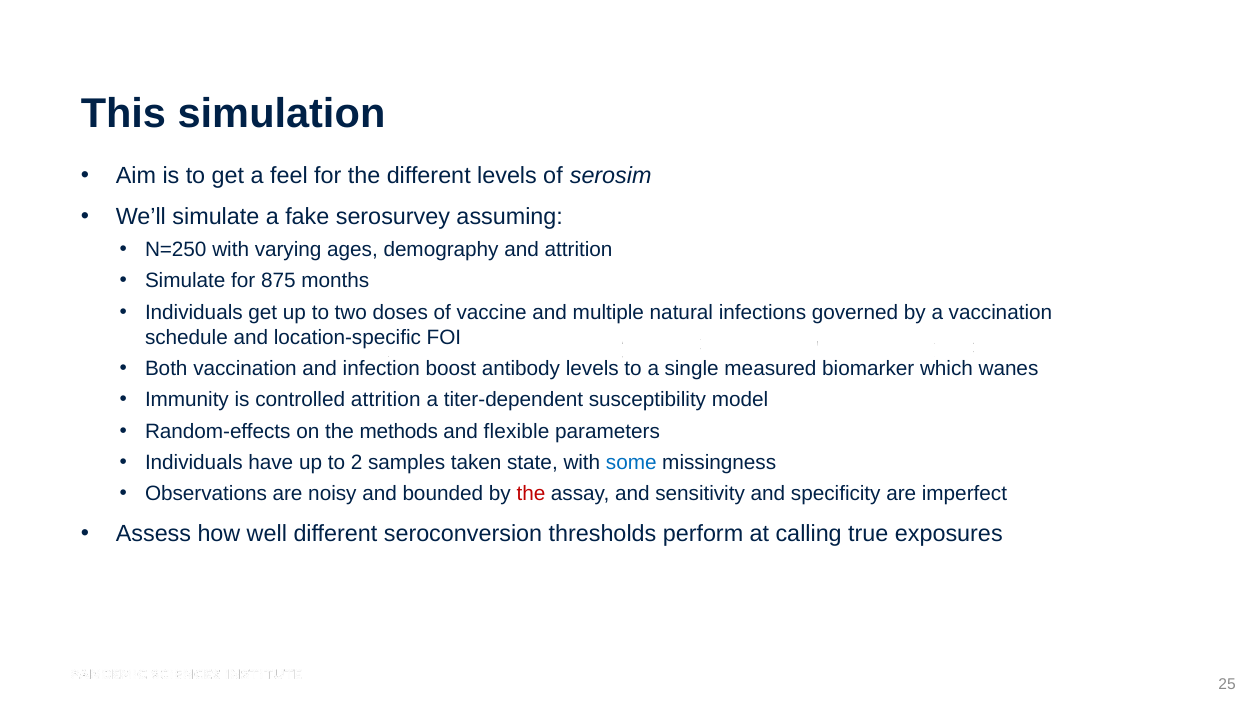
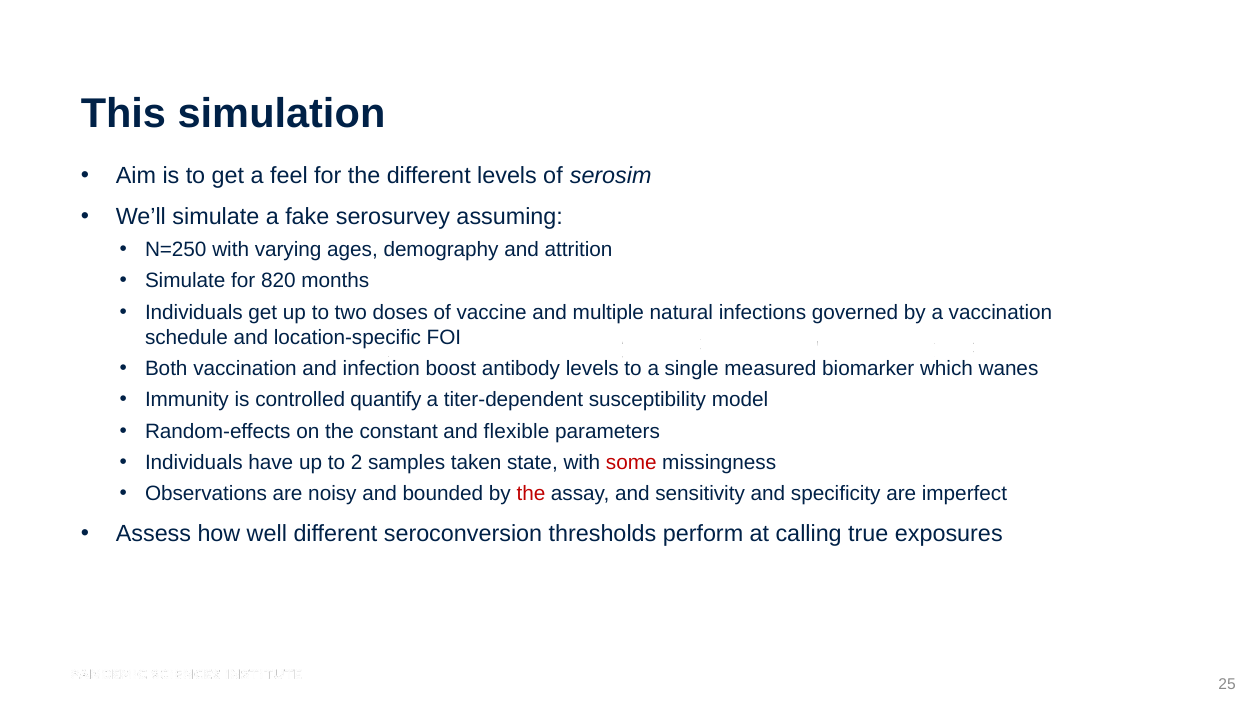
875: 875 -> 820 (278, 281)
controlled attrition: attrition -> quantify (386, 400)
methods: methods -> constant (399, 431)
some colour: blue -> red (631, 463)
